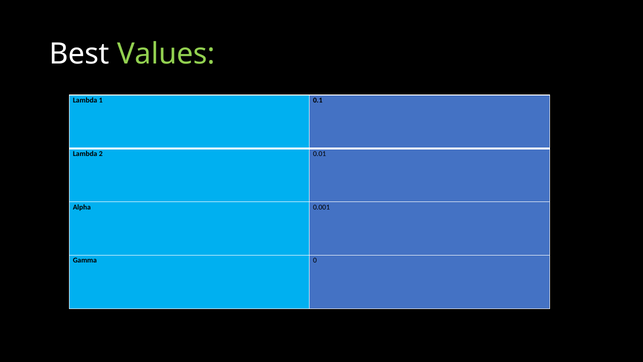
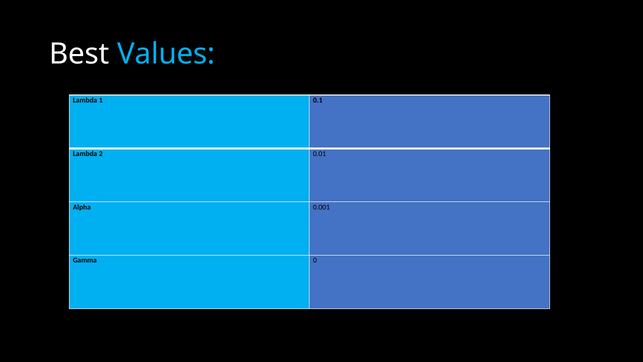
Values colour: light green -> light blue (166, 54)
